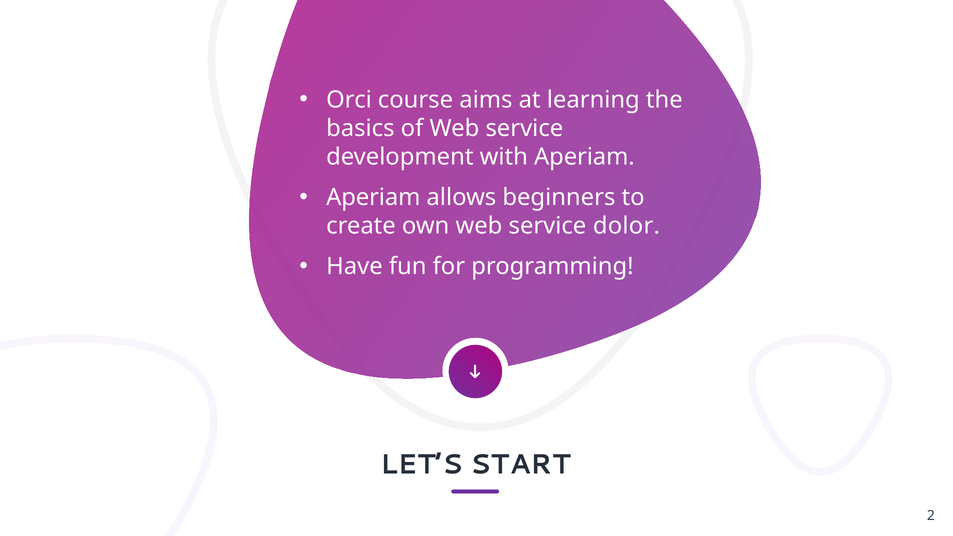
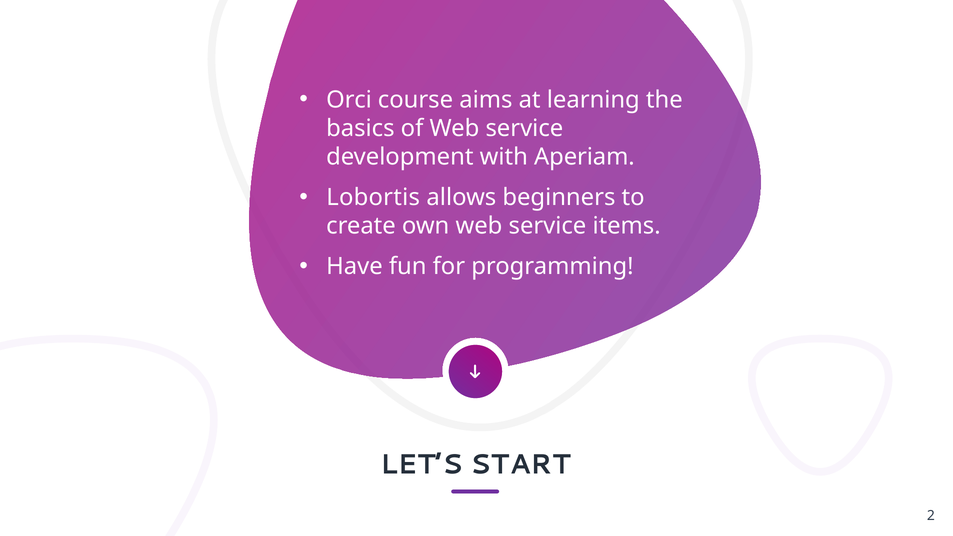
Aperiam: Aperiam -> Lobortis (373, 198)
dolor: dolor -> items (627, 226)
